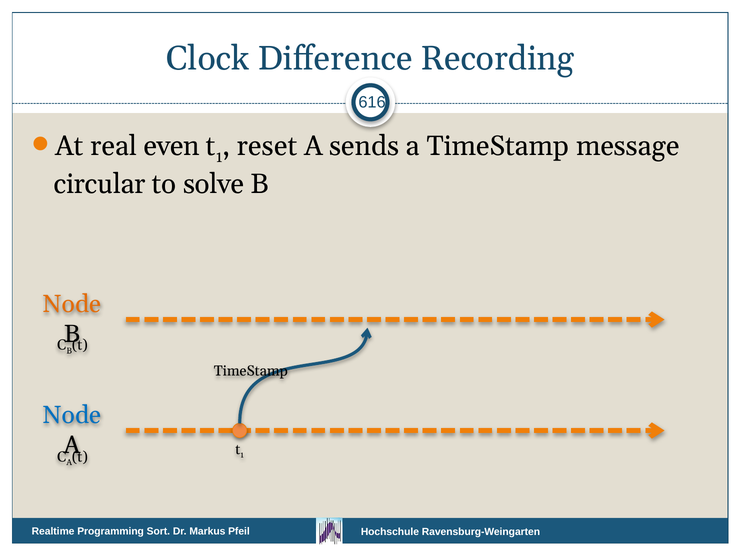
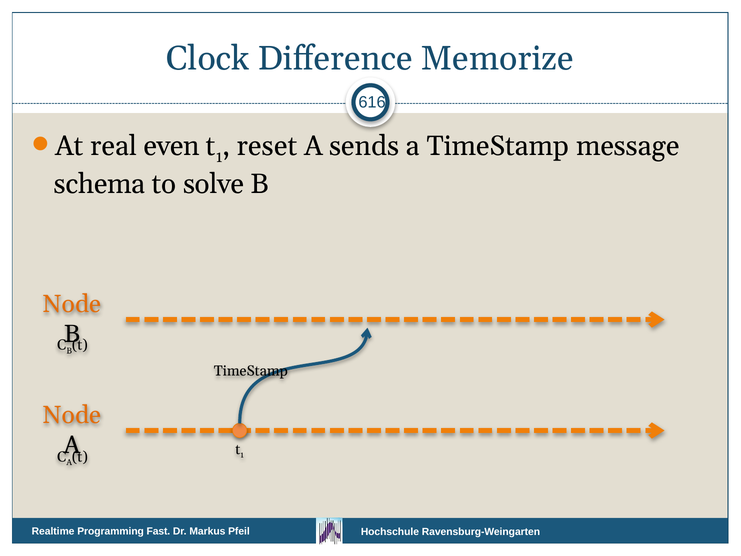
Recording: Recording -> Memorize (497, 58)
circular: circular -> schema (100, 184)
Node colour: blue -> orange (72, 415)
Sort: Sort -> Fast (158, 531)
